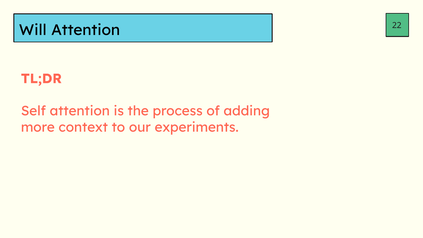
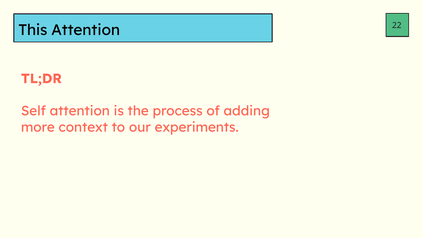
Will: Will -> This (33, 30)
